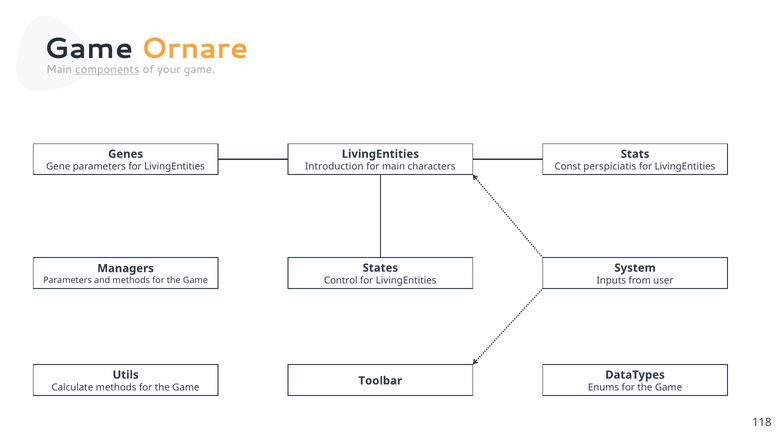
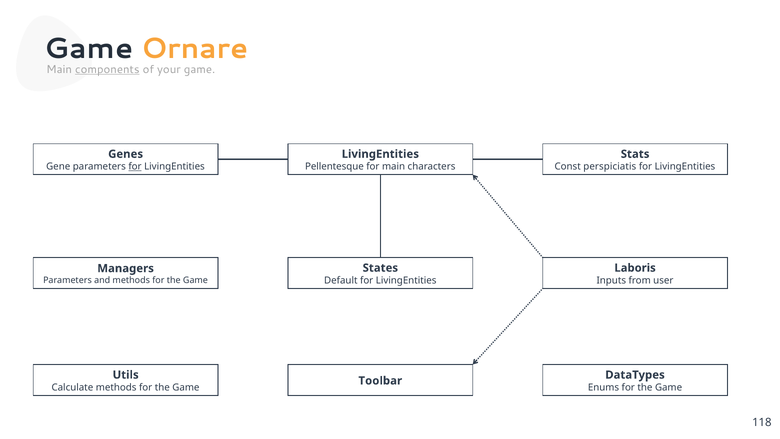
for underline: none -> present (135, 167)
Introduction: Introduction -> Pellentesque (334, 167)
System: System -> Laboris (635, 268)
Control: Control -> Default (341, 280)
